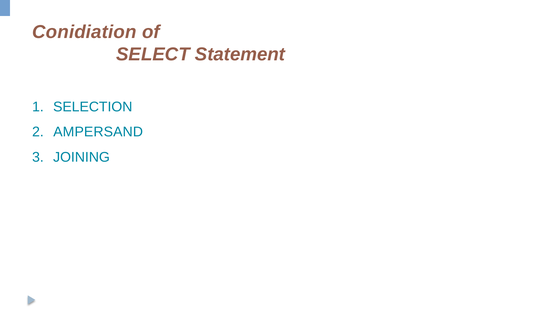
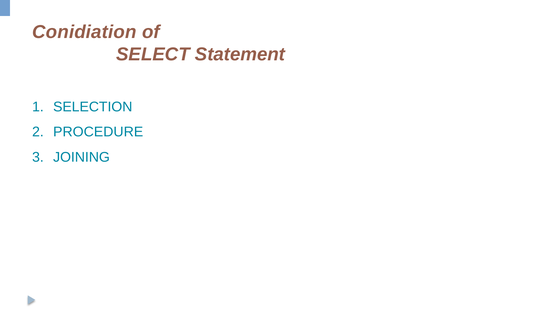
AMPERSAND: AMPERSAND -> PROCEDURE (98, 132)
